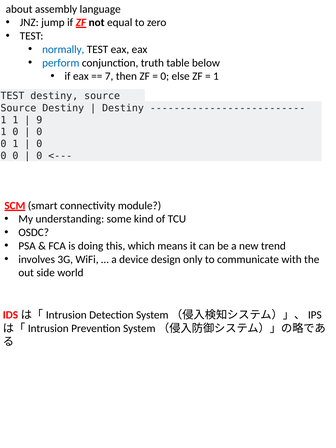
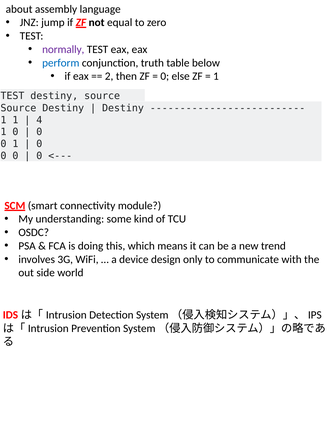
normally colour: blue -> purple (63, 49)
7: 7 -> 2 (109, 76)
9: 9 -> 4 (39, 120)
